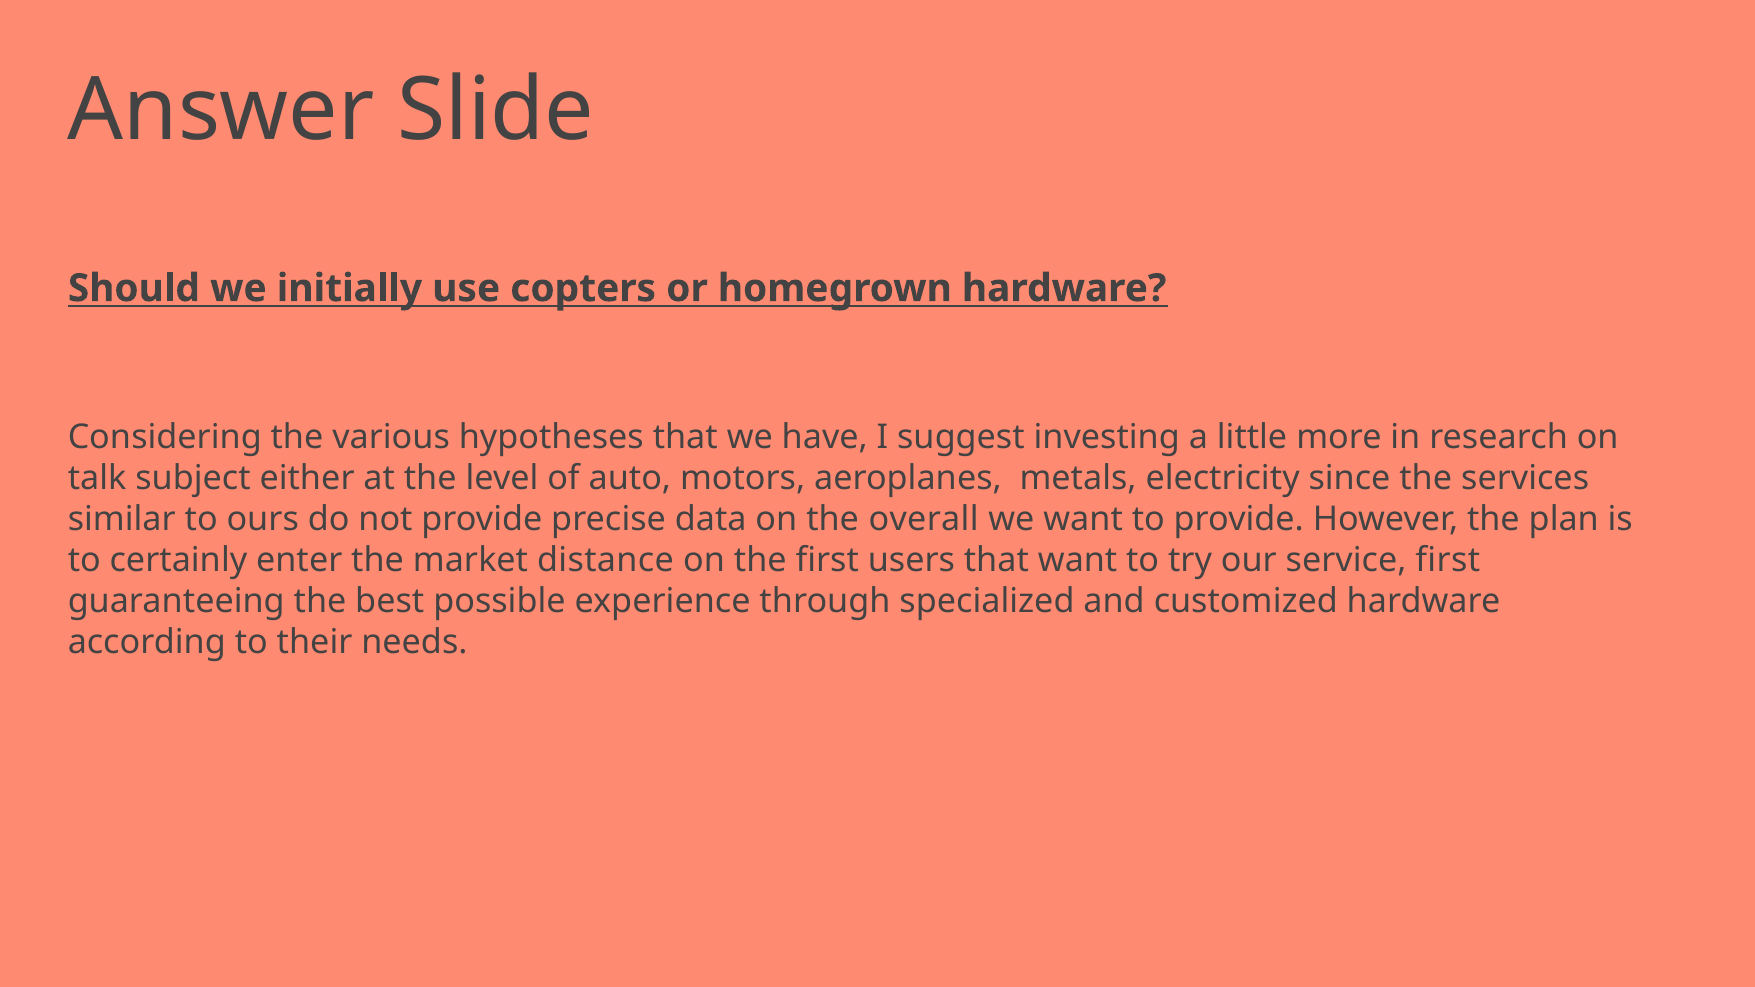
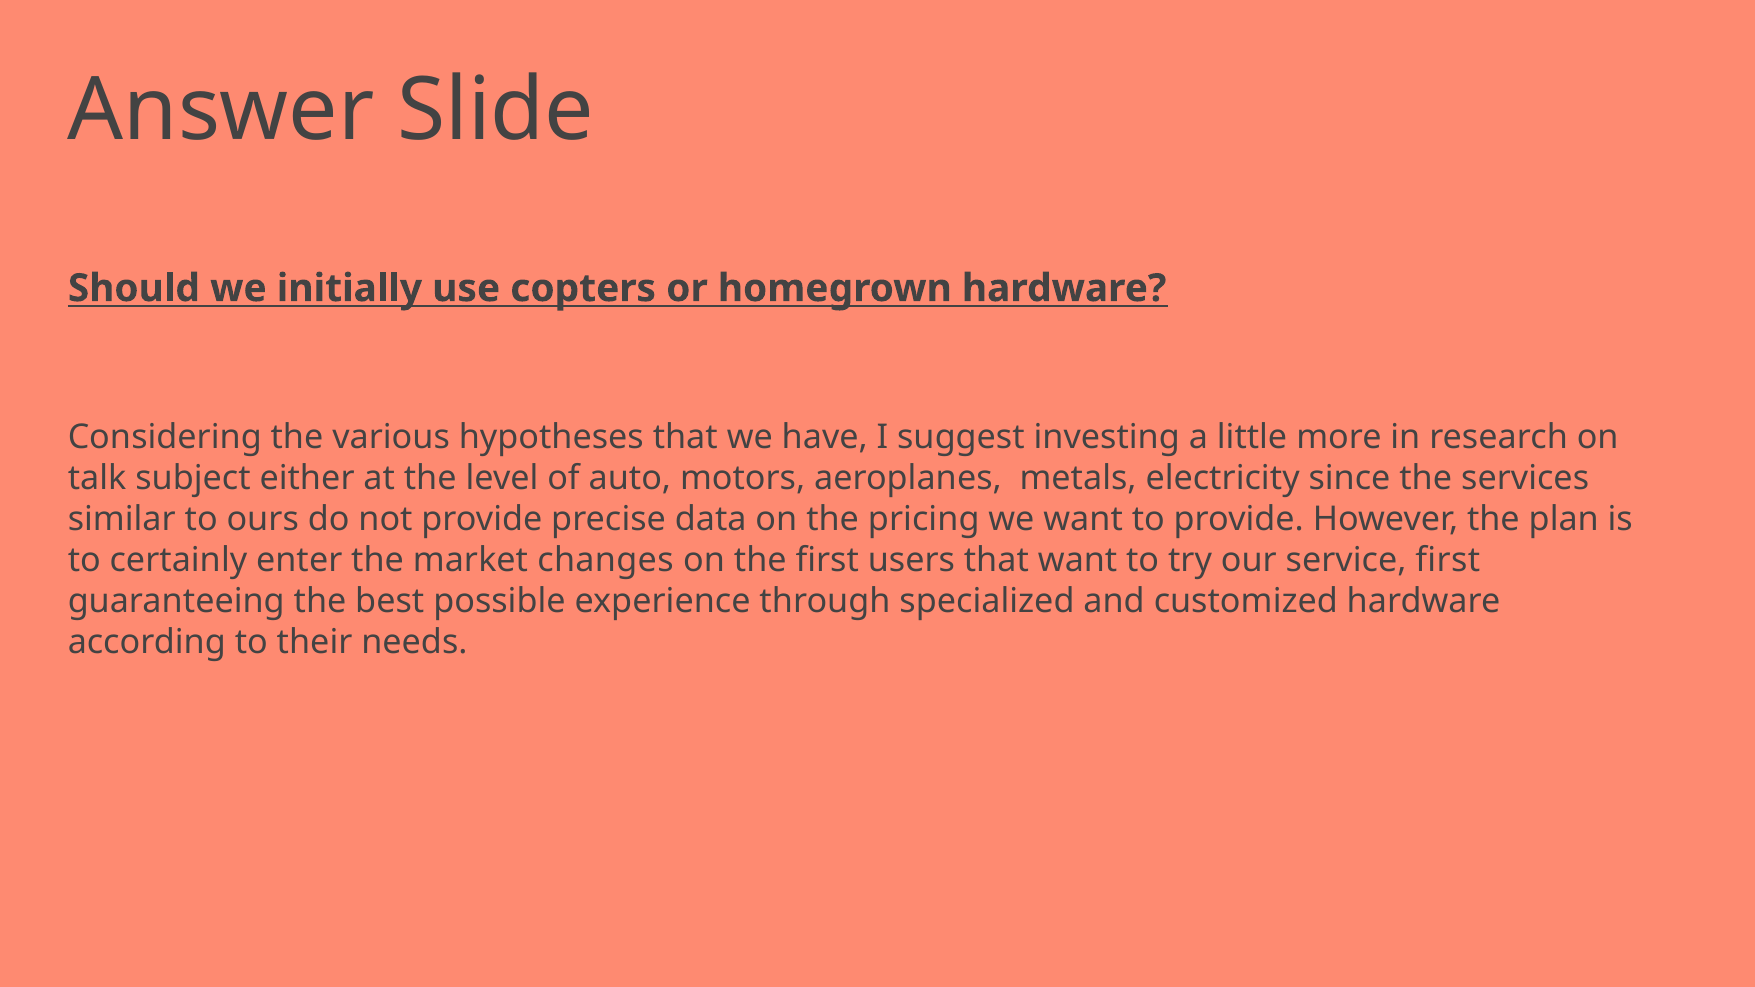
overall: overall -> pricing (924, 519)
distance: distance -> changes (605, 560)
